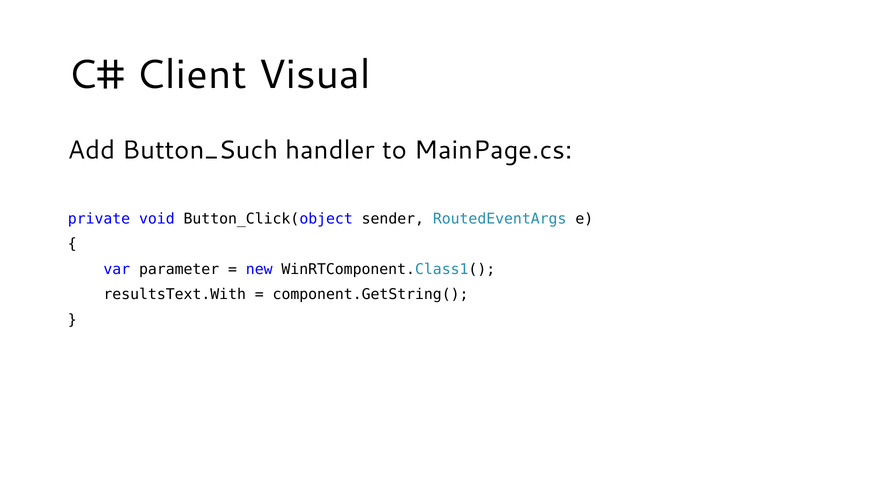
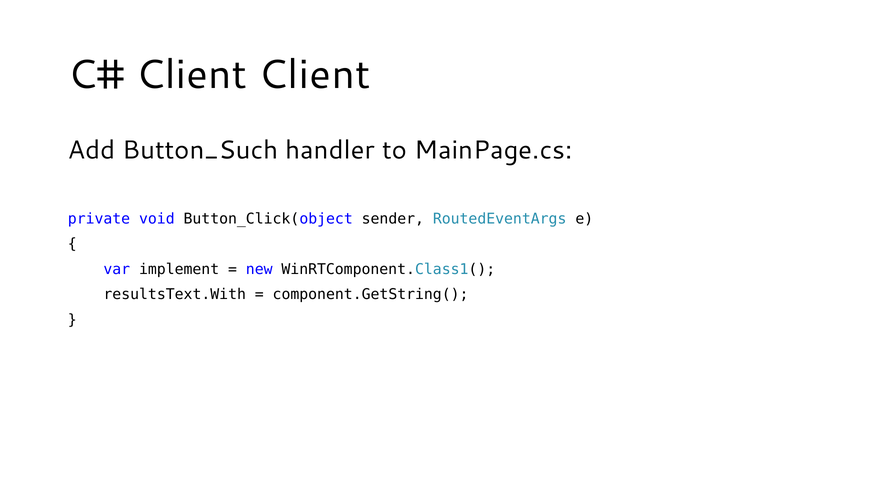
Client Visual: Visual -> Client (314, 75)
parameter: parameter -> implement (179, 270)
